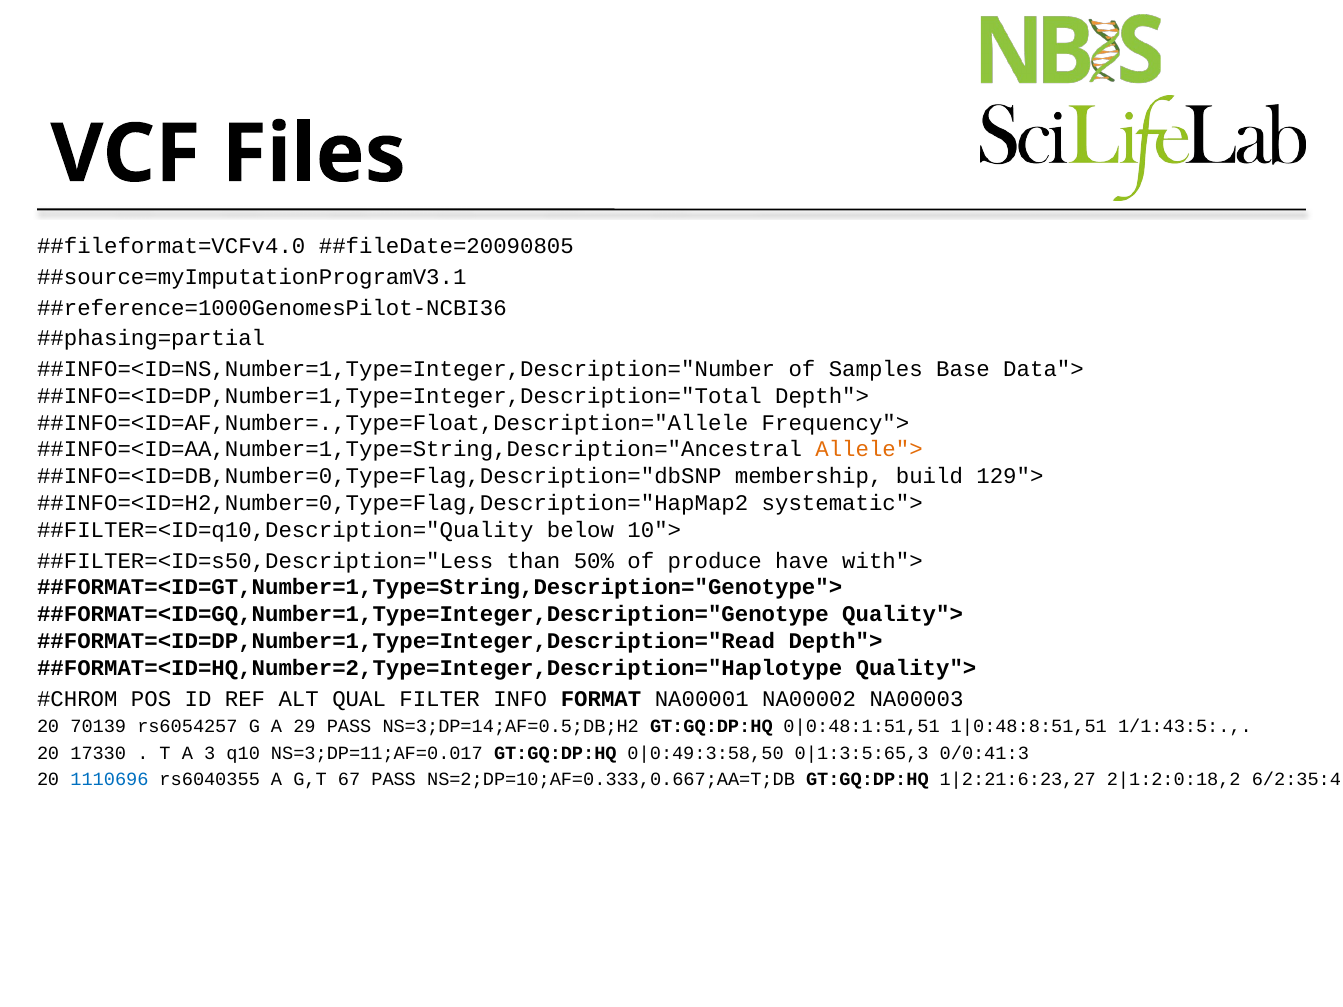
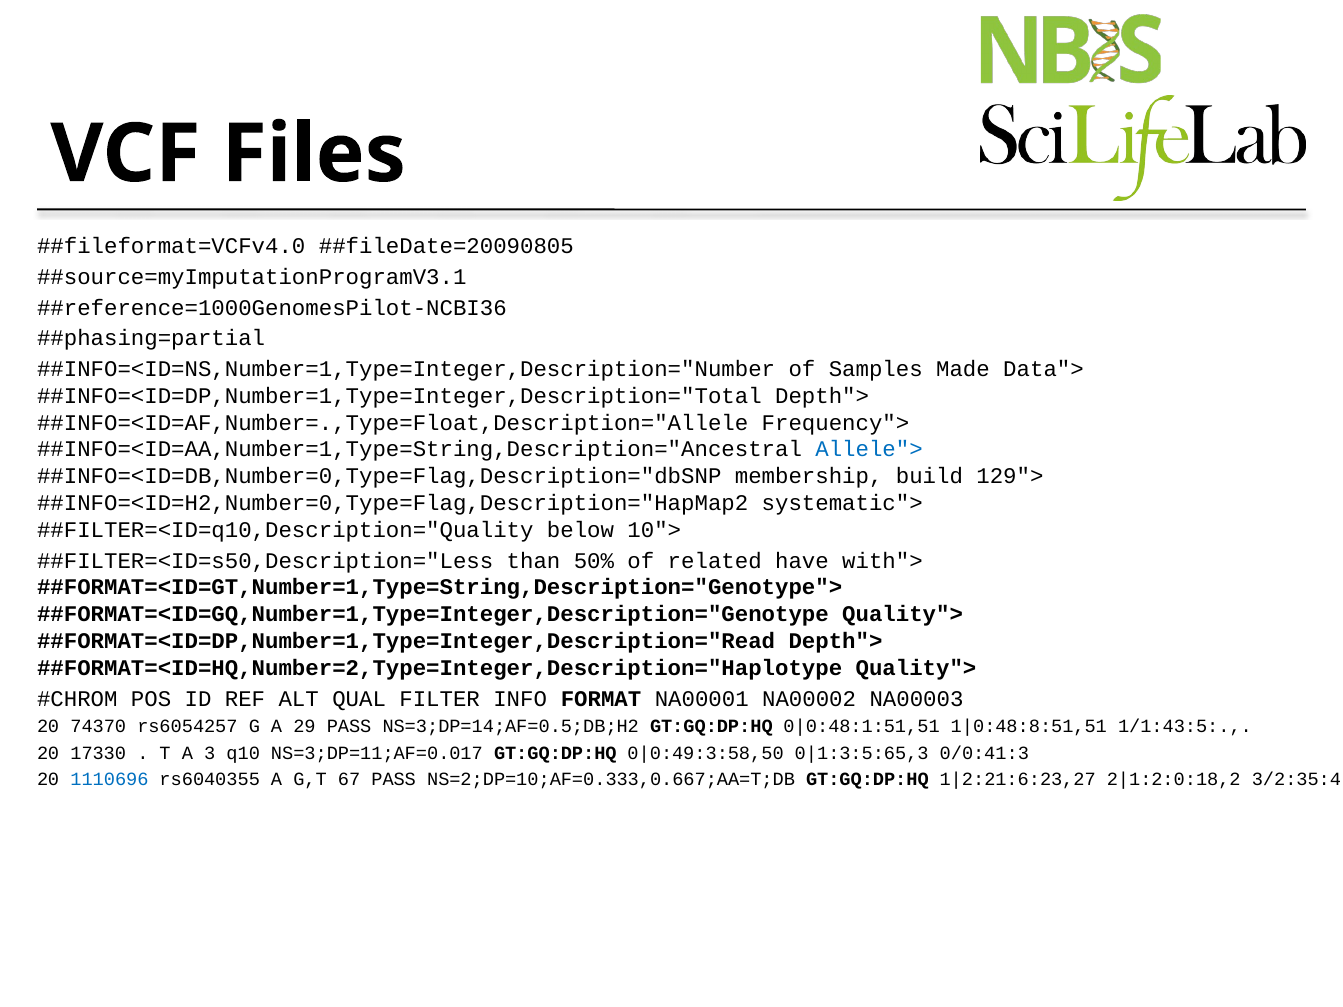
Base: Base -> Made (963, 369)
Allele"> colour: orange -> blue (869, 450)
produce: produce -> related (715, 561)
70139: 70139 -> 74370 (98, 727)
6/2:35:4: 6/2:35:4 -> 3/2:35:4 (1296, 779)
